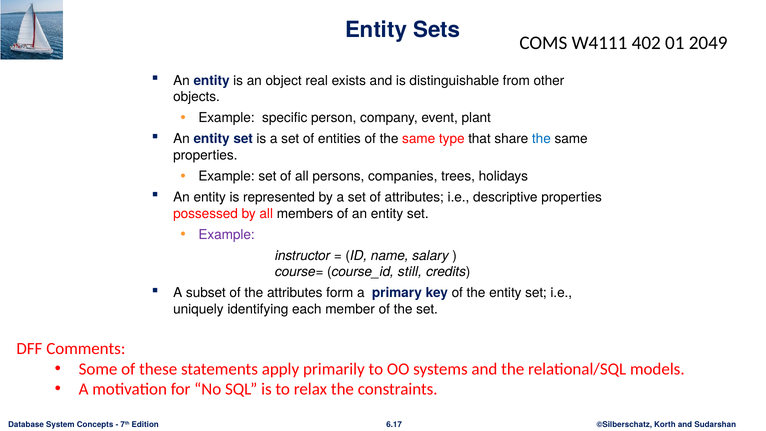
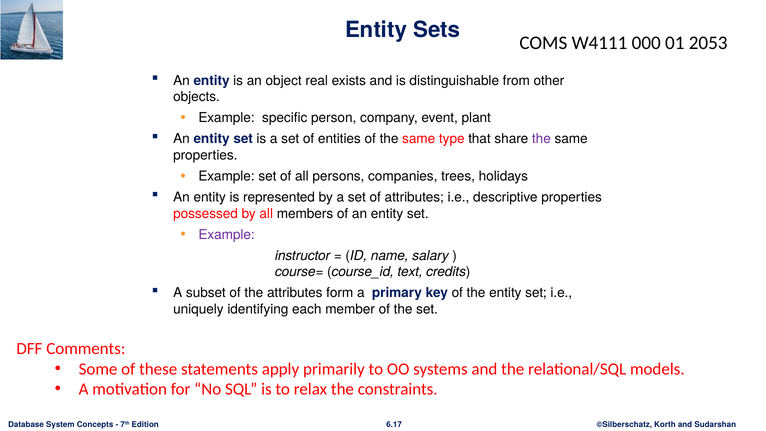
402: 402 -> 000 (646, 43)
2049: 2049 -> 2053 (708, 43)
the colour: blue -> purple (541, 139)
still: still -> text (410, 272)
